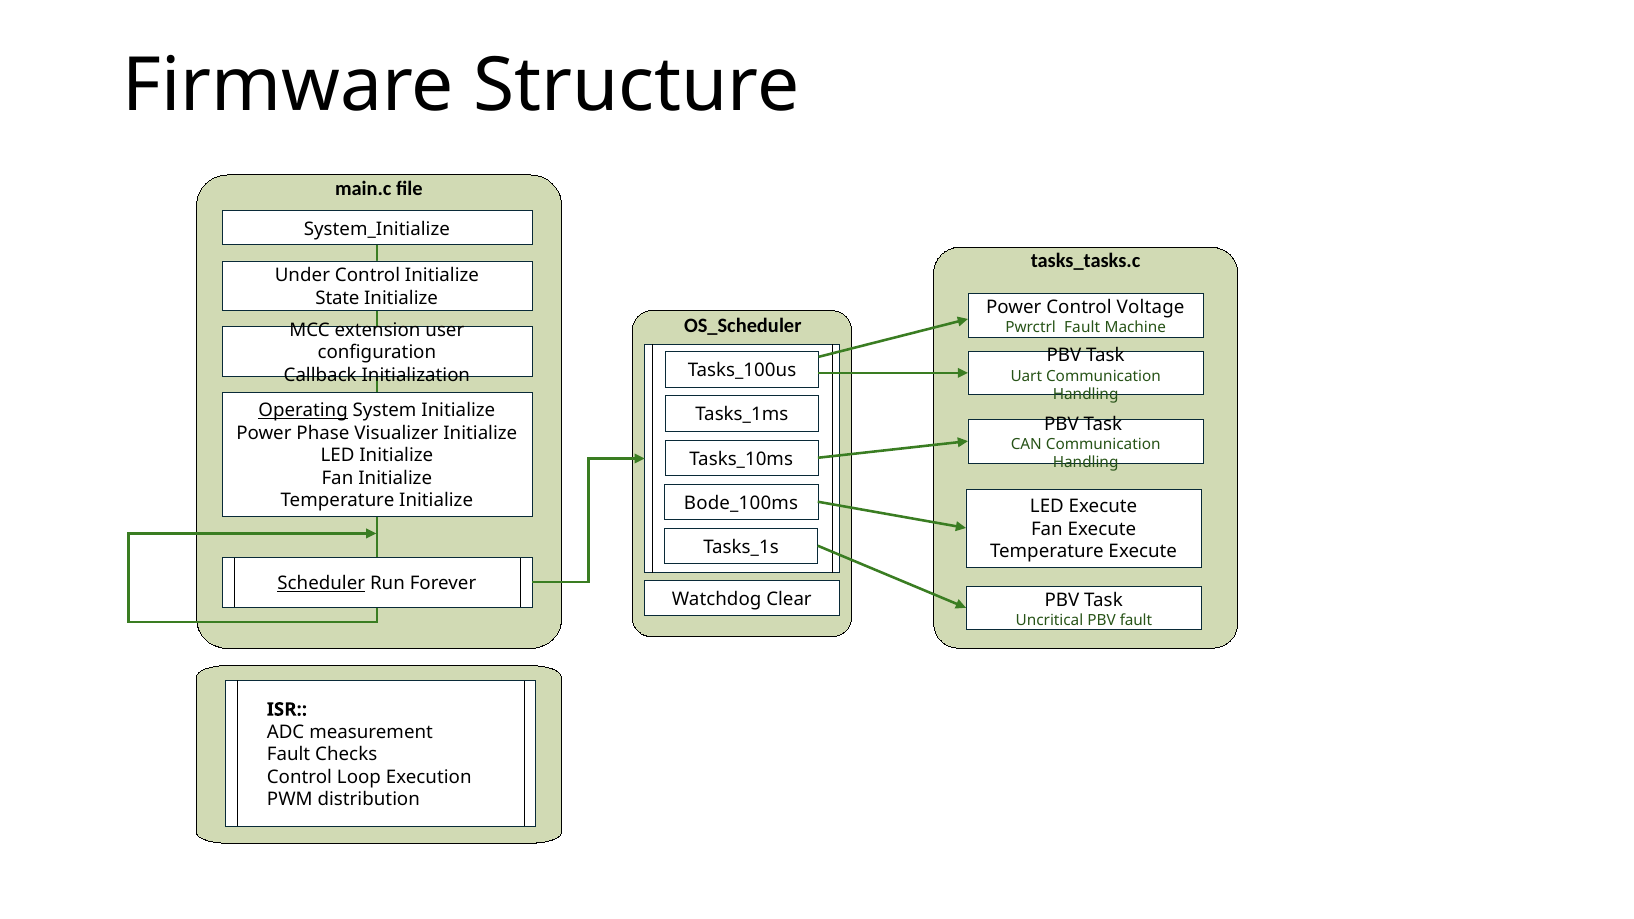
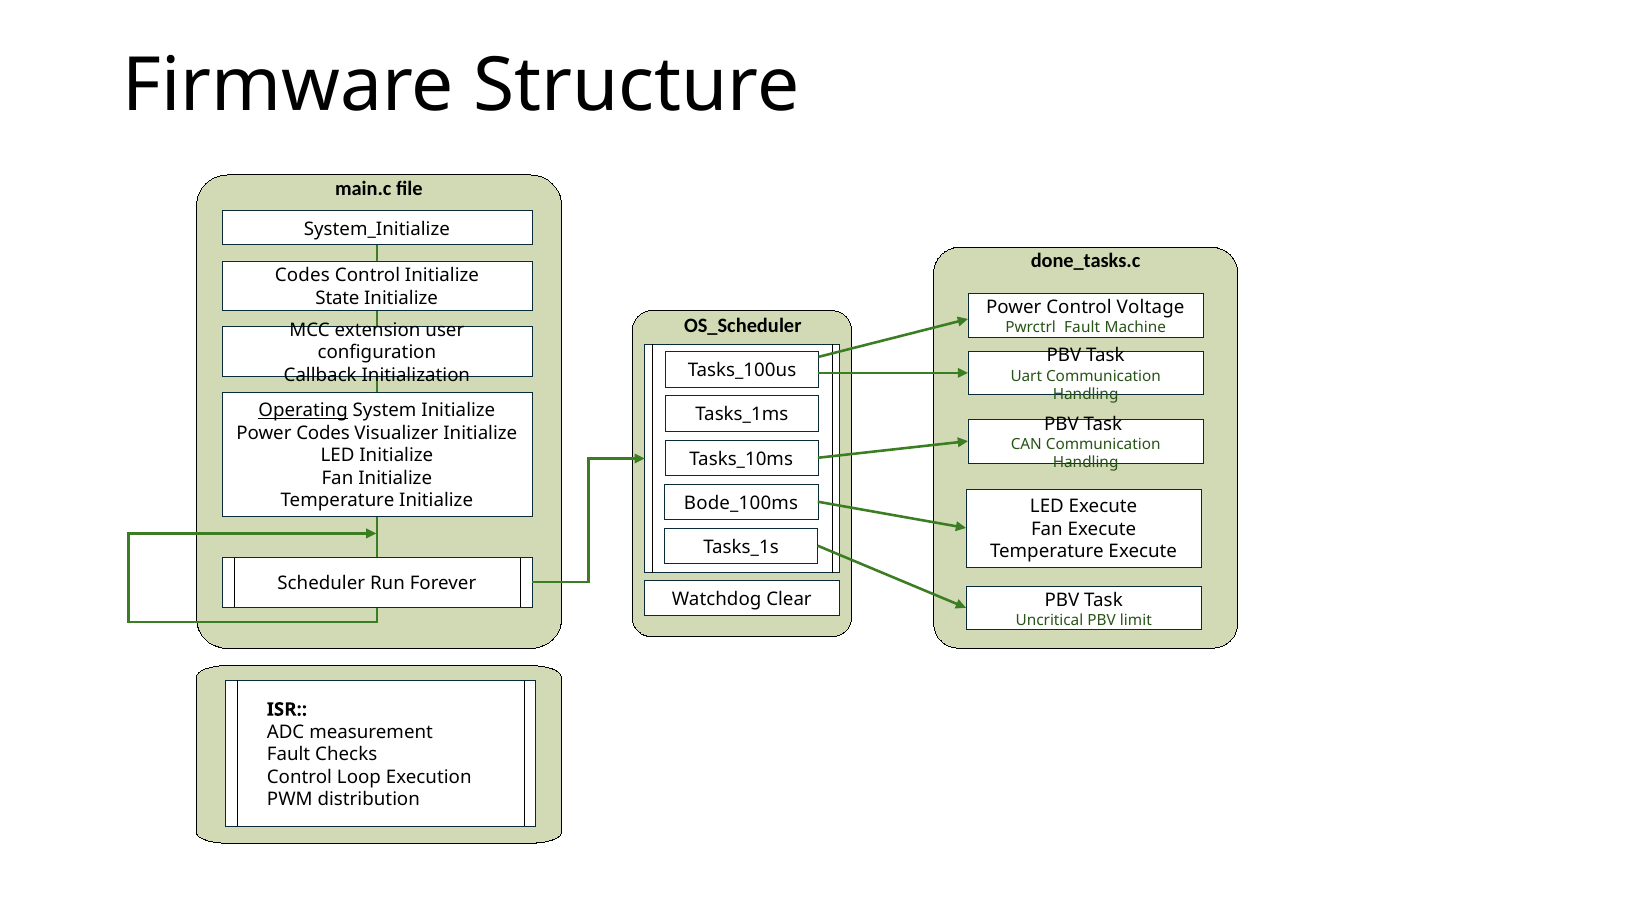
tasks_tasks.c: tasks_tasks.c -> done_tasks.c (1086, 261)
Under: Under -> Codes (302, 276)
Power Phase: Phase -> Codes (323, 433)
Scheduler underline: present -> none (321, 584)
PBV fault: fault -> limit (1136, 620)
